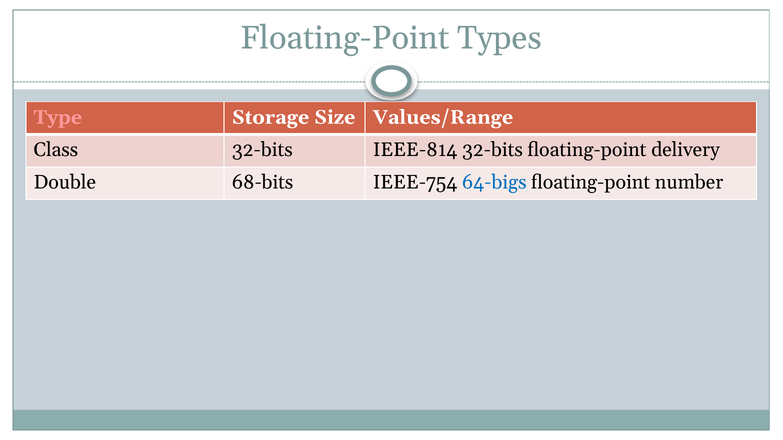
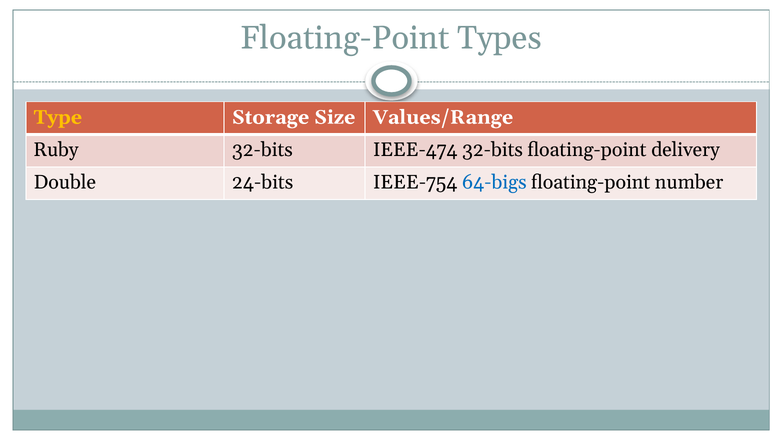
Type colour: pink -> yellow (58, 117)
Class: Class -> Ruby (56, 150)
IEEE-814: IEEE-814 -> IEEE-474 (415, 150)
68-bits: 68-bits -> 24-bits (263, 183)
